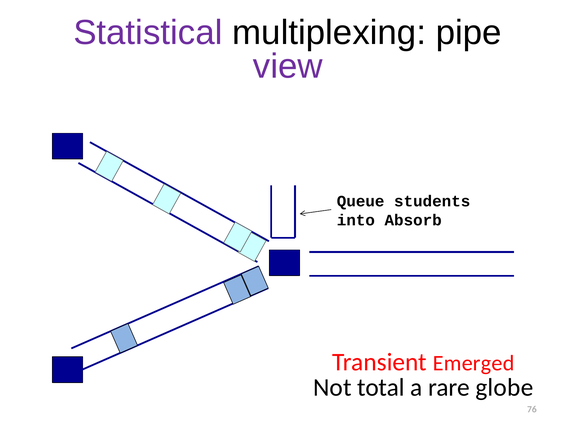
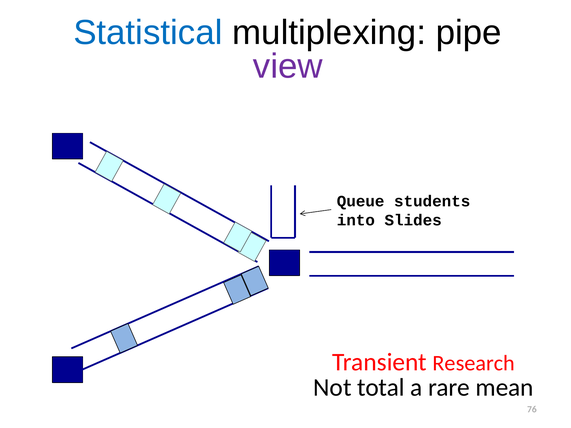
Statistical colour: purple -> blue (148, 33)
Absorb: Absorb -> Slides (413, 220)
Emerged: Emerged -> Research (474, 363)
globe: globe -> mean (505, 388)
